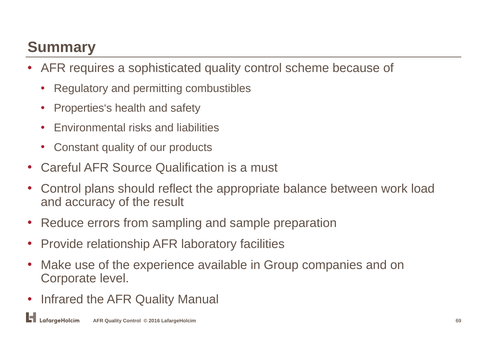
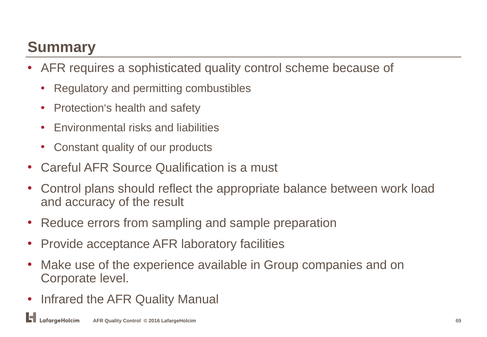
Properties‘s: Properties‘s -> Protection‘s (83, 108)
relationship: relationship -> acceptance (118, 244)
